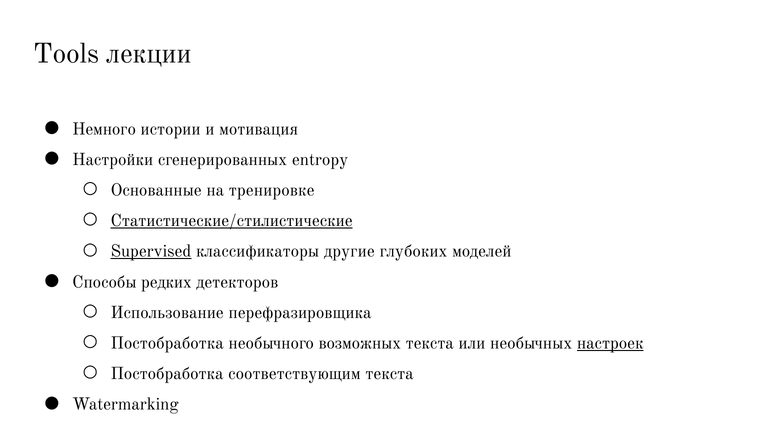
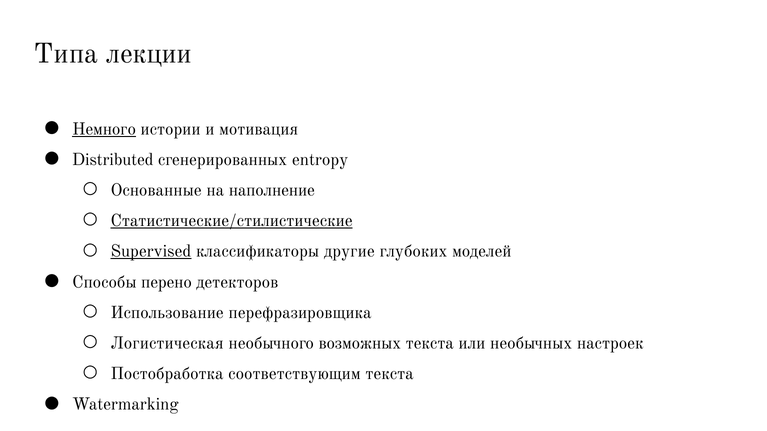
Tools: Tools -> Типа (66, 54)
Немного underline: none -> present (104, 129)
Настройки: Настройки -> Distributed (113, 160)
тренировке: тренировке -> наполнение (272, 190)
редких: редких -> перено (166, 282)
Постобработка: Постобработка -> Логистическая (167, 343)
настроек underline: present -> none (610, 343)
